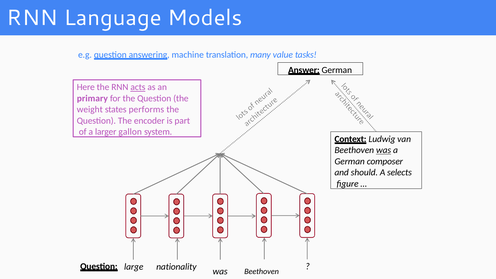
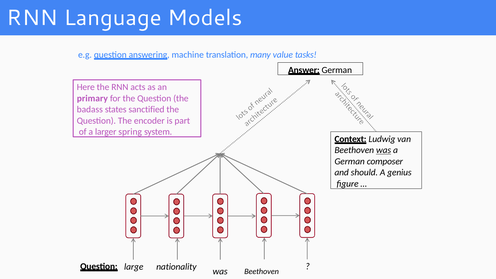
acts underline: present -> none (138, 87)
weight: weight -> badass (90, 110)
performs: performs -> sanctified (146, 110)
gallon: gallon -> spring (130, 132)
selects: selects -> genius (399, 173)
